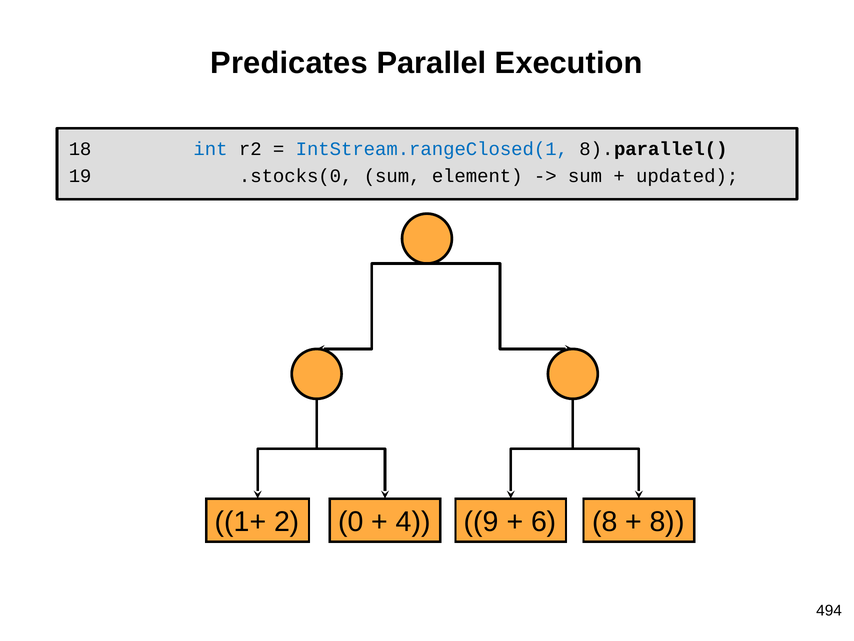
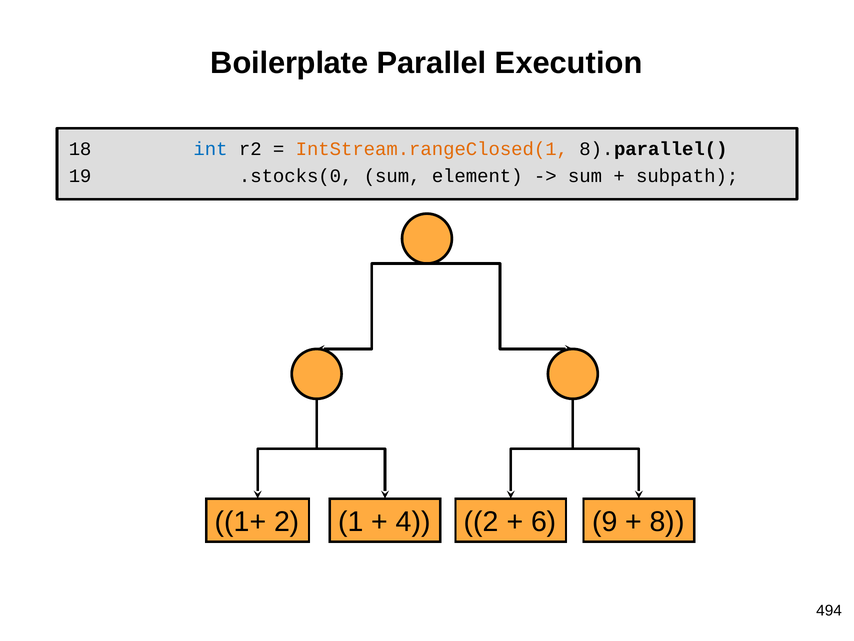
Predicates: Predicates -> Boilerplate (289, 63)
IntStream.rangeClosed(1 colour: blue -> orange (432, 149)
updated: updated -> subpath (687, 176)
0: 0 -> 1 (351, 522)
4 9: 9 -> 2 (481, 522)
6 8: 8 -> 9 (605, 522)
